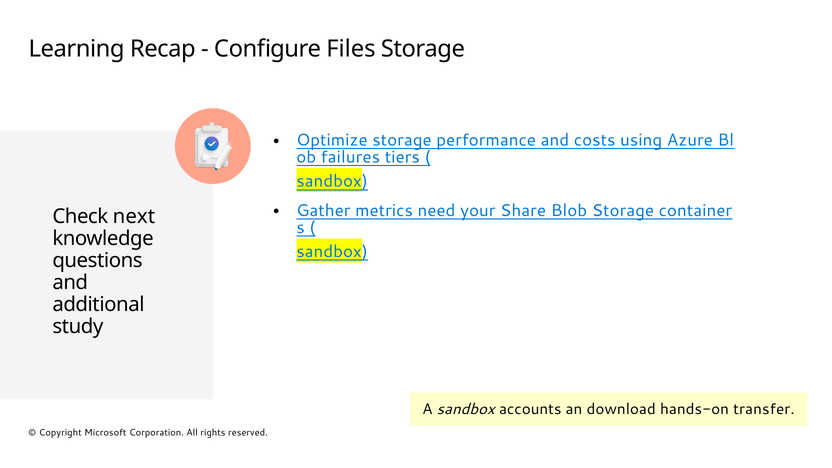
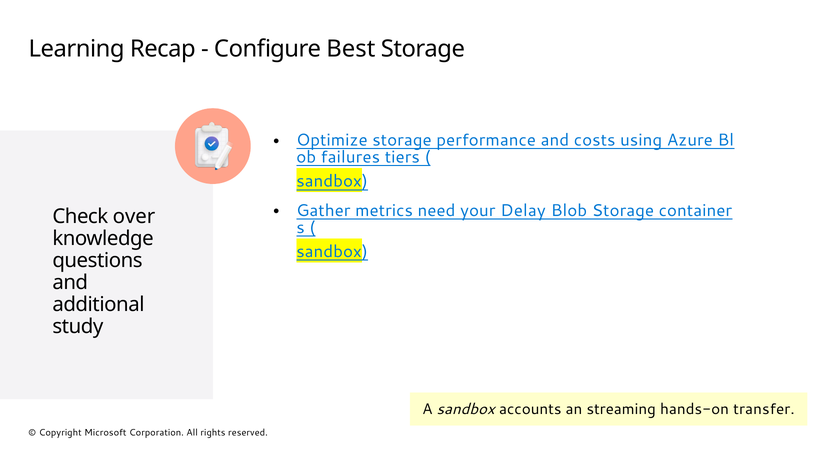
Files: Files -> Best (351, 49)
Share: Share -> Delay (523, 210)
next: next -> over (134, 217)
download: download -> streaming (621, 409)
